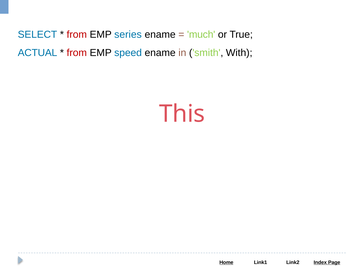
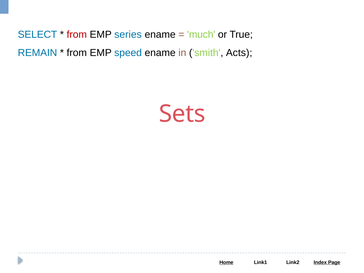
ACTUAL: ACTUAL -> REMAIN (37, 53)
from colour: red -> black (77, 53)
With: With -> Acts (239, 53)
This: This -> Sets (182, 114)
